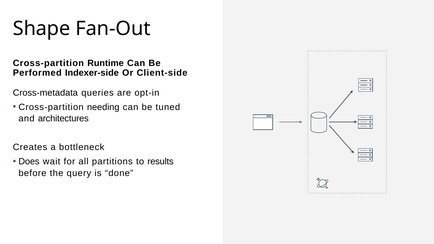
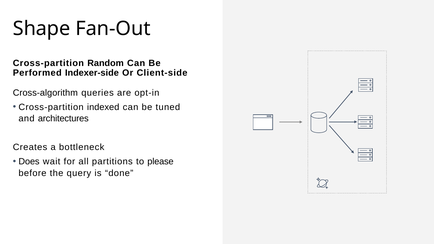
Runtime: Runtime -> Random (106, 63)
Cross-metadata: Cross-metadata -> Cross-algorithm (45, 93)
needing: needing -> indexed (103, 107)
results: results -> please (160, 162)
